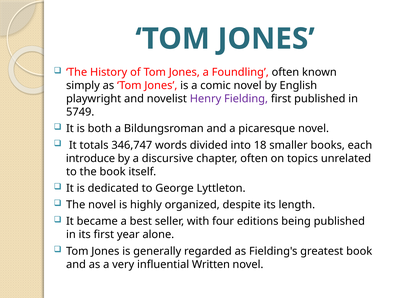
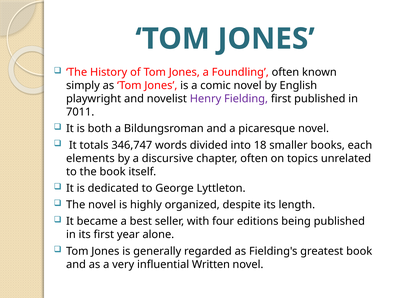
5749: 5749 -> 7011 (80, 112)
introduce: introduce -> elements (90, 158)
